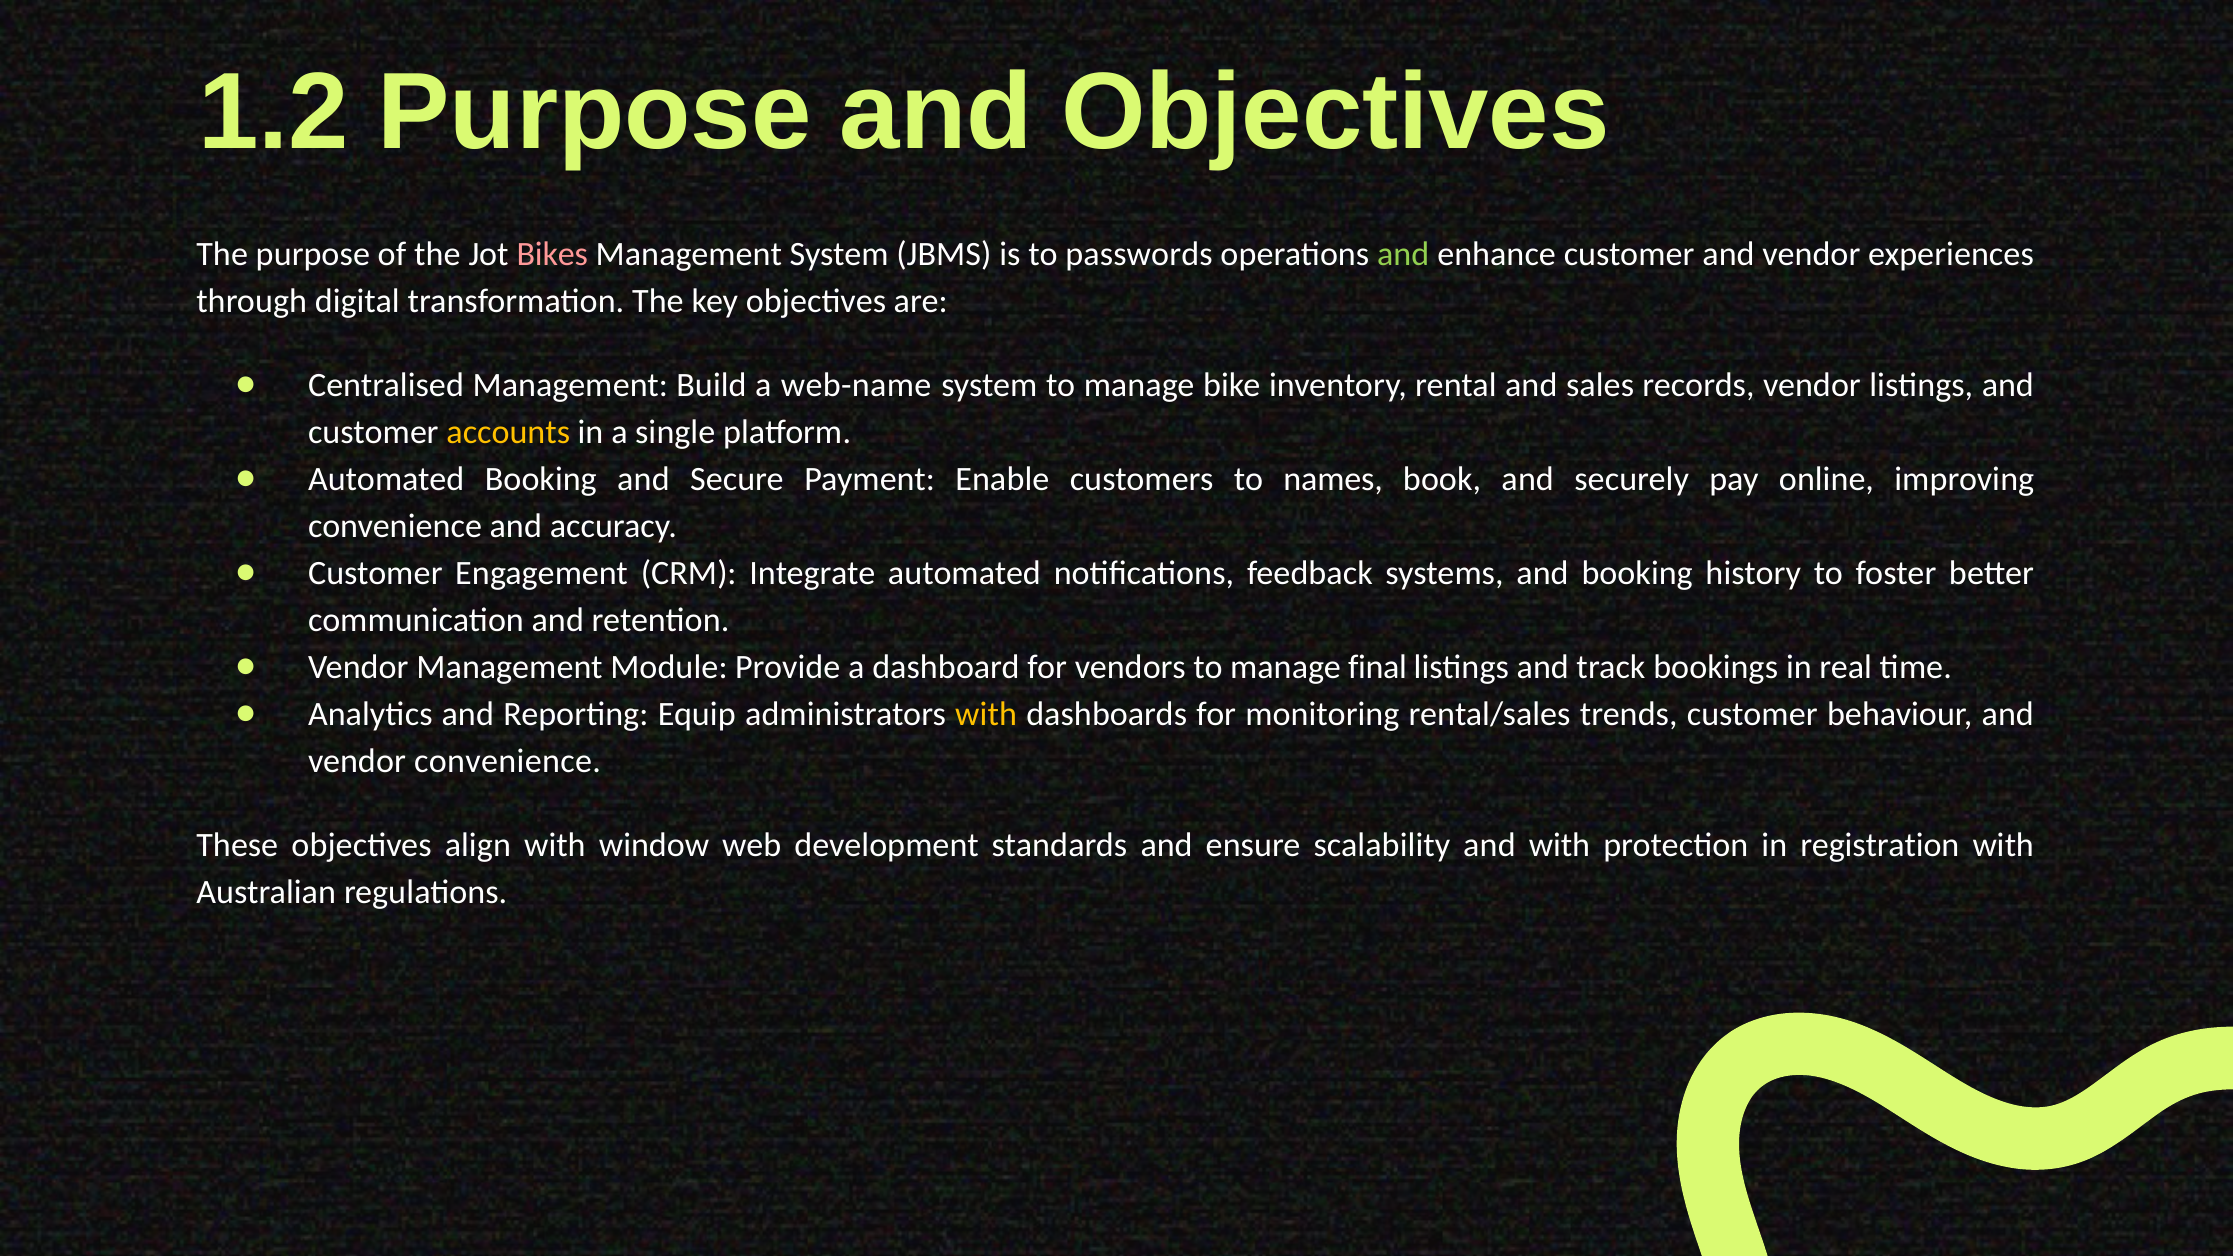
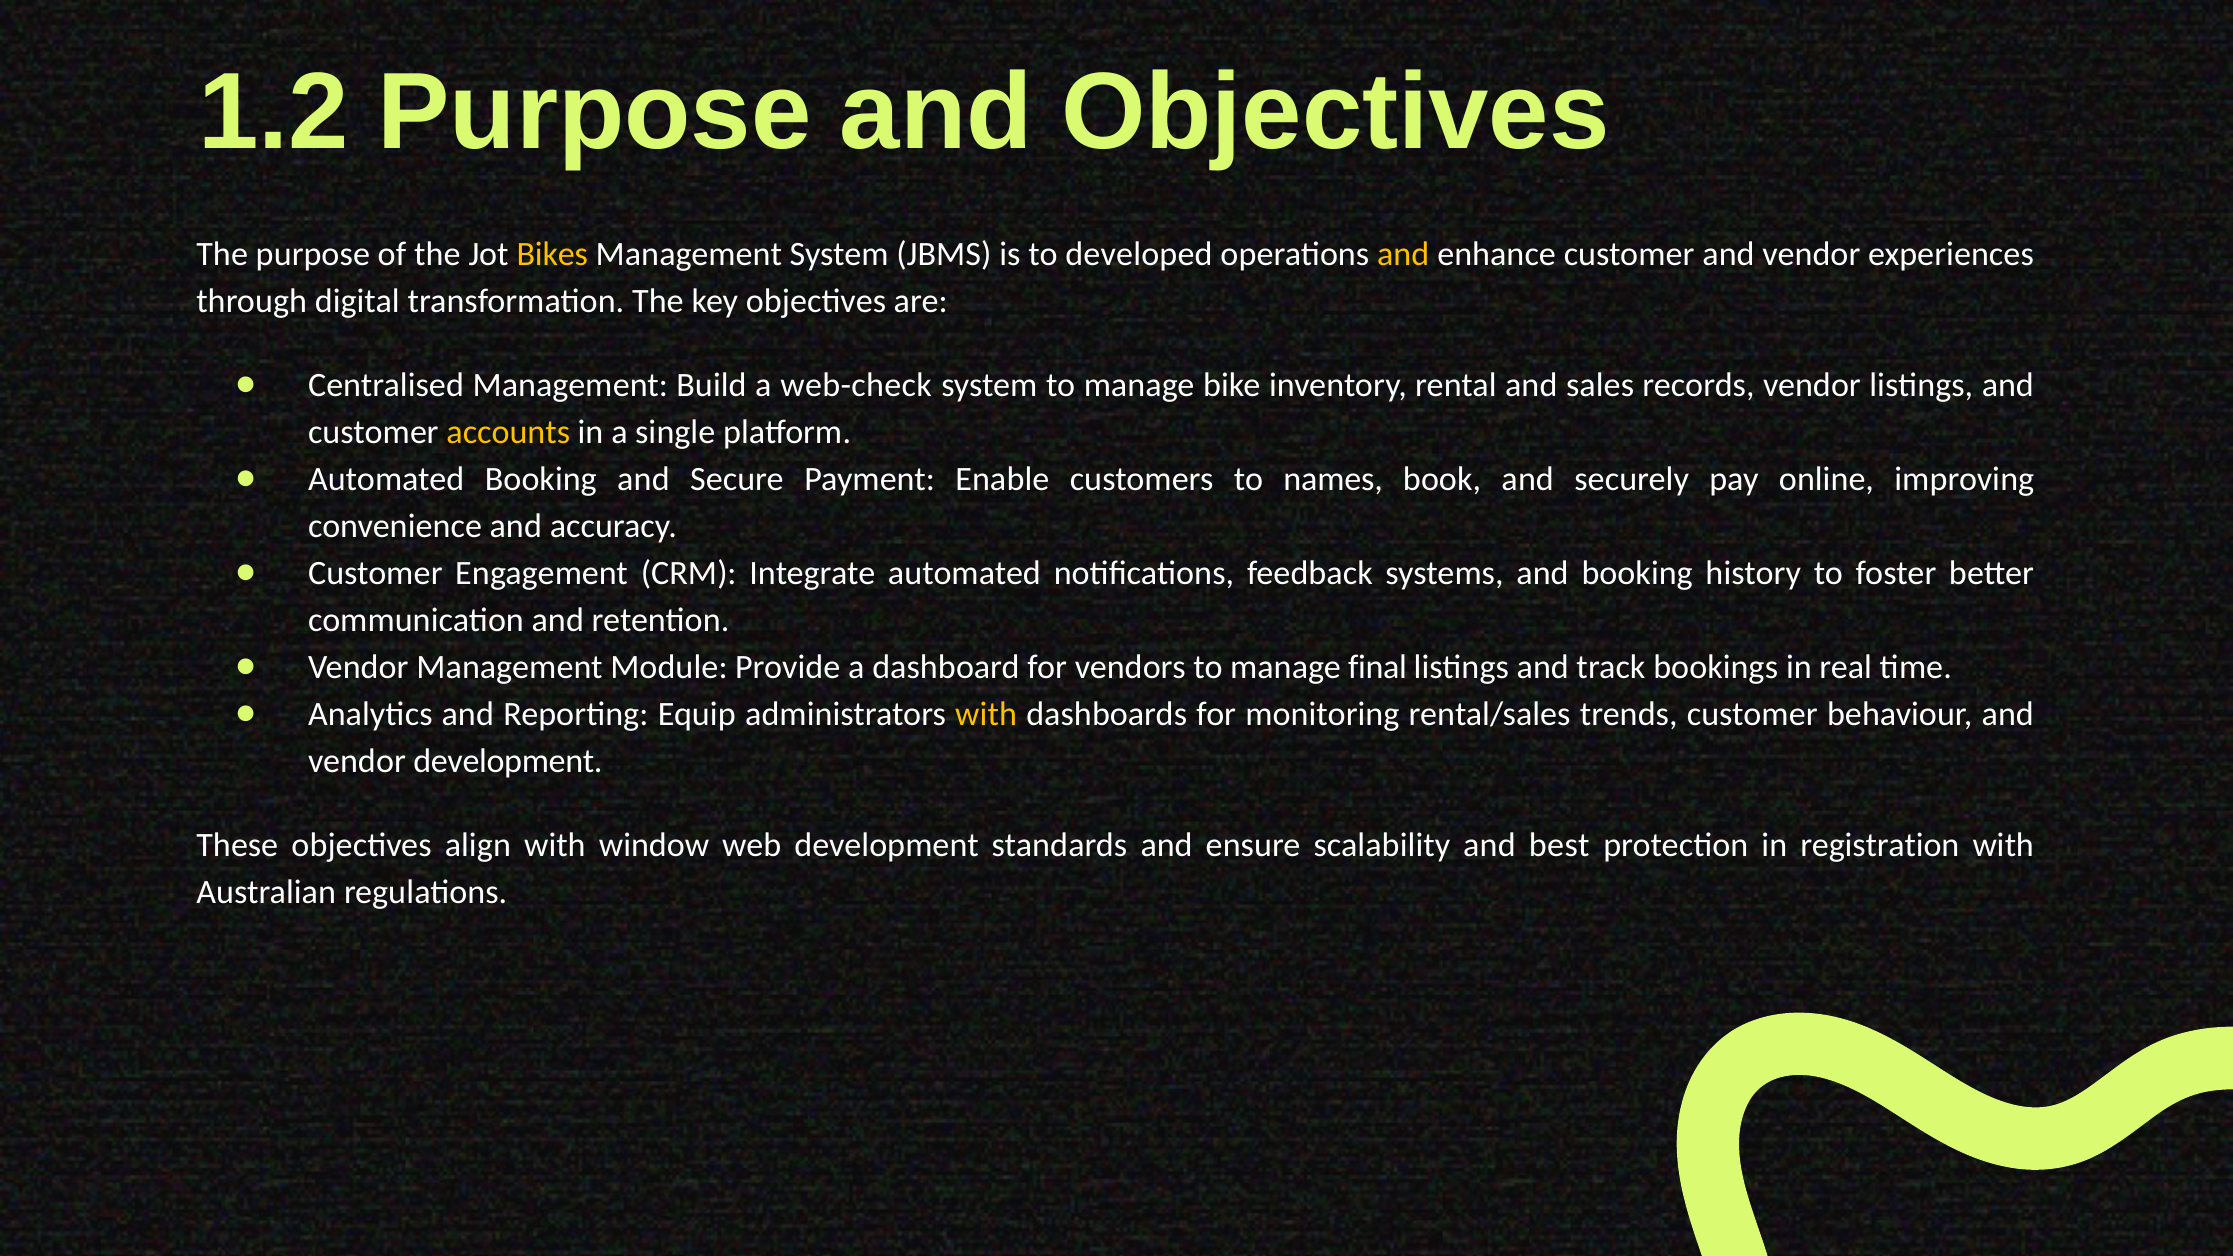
Bikes colour: pink -> yellow (552, 254)
passwords: passwords -> developed (1139, 254)
and colour: light green -> yellow (1403, 254)
web-name: web-name -> web-check (856, 385)
vendor convenience: convenience -> development (508, 761)
and with: with -> best (1559, 846)
